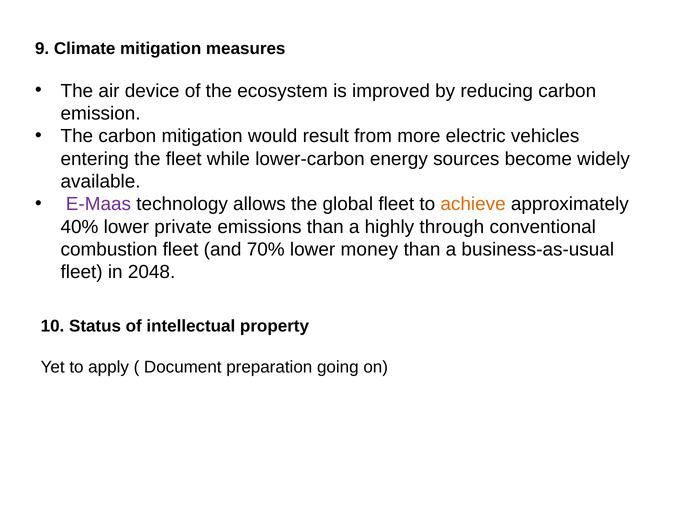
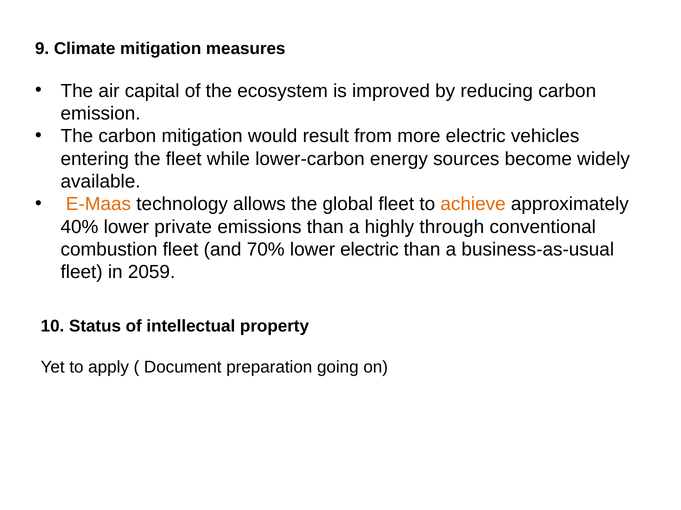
device: device -> capital (152, 91)
E-Maas colour: purple -> orange (98, 204)
lower money: money -> electric (370, 250)
2048: 2048 -> 2059 (152, 273)
